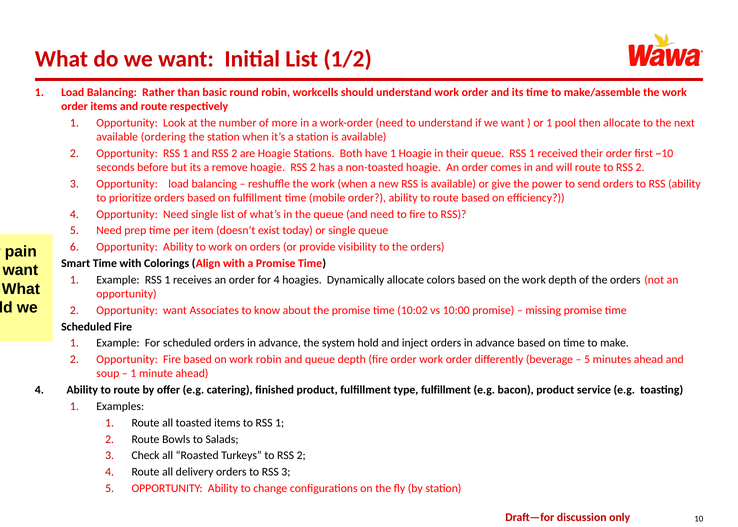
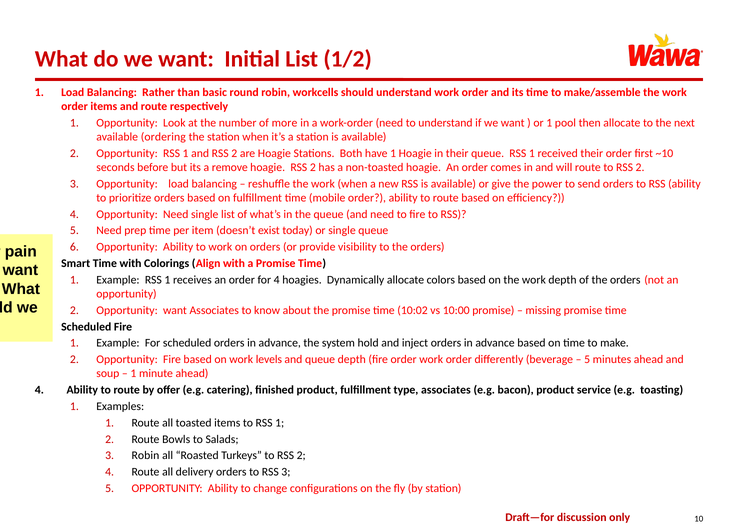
work robin: robin -> levels (269, 360)
type fulfillment: fulfillment -> associates (446, 390)
3 Check: Check -> Robin (145, 456)
